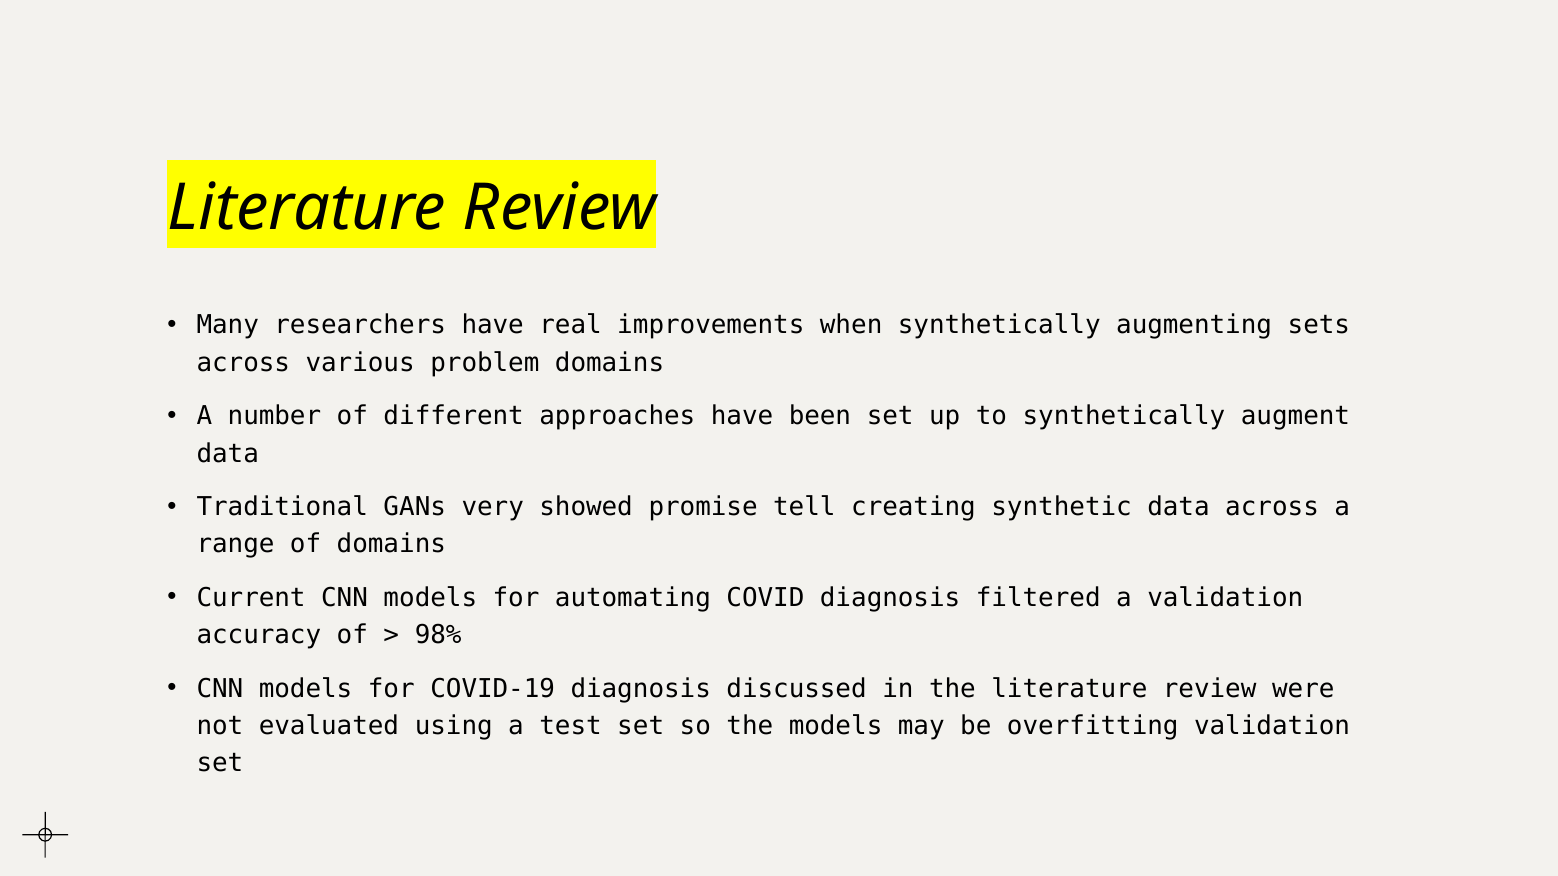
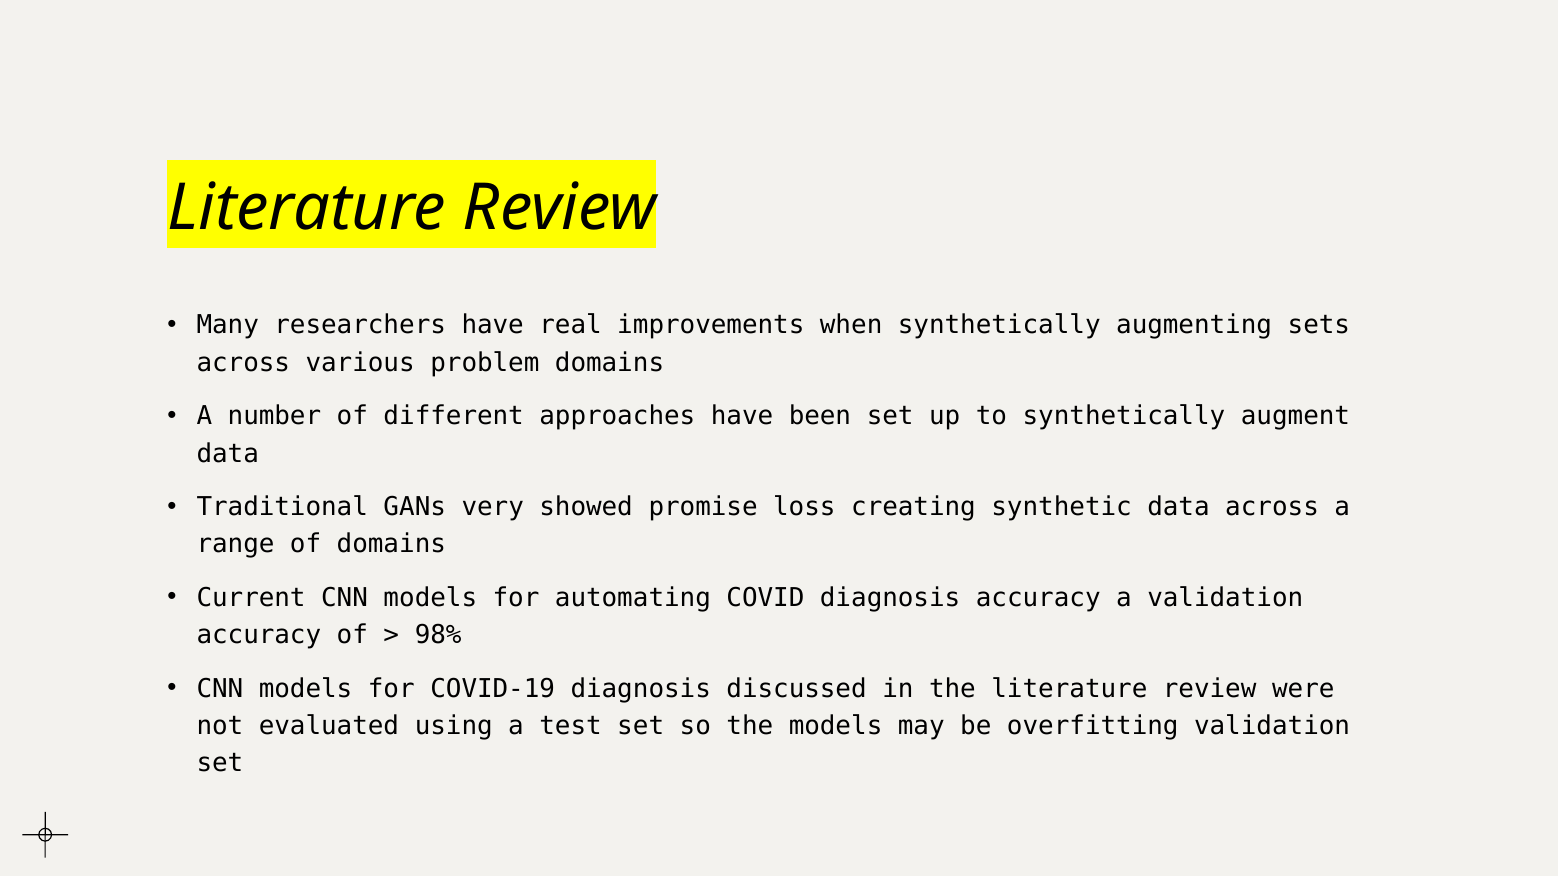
tell: tell -> loss (804, 507)
diagnosis filtered: filtered -> accuracy (1038, 598)
